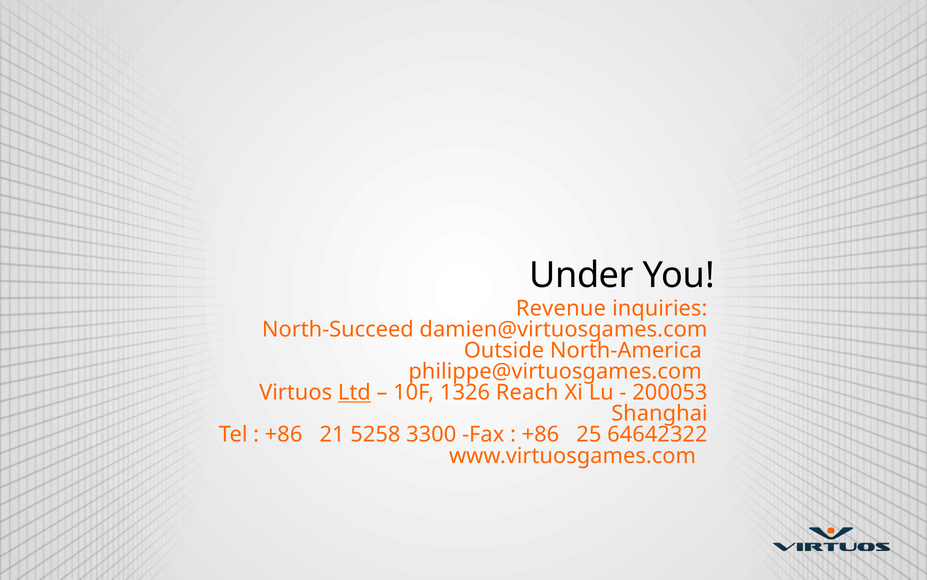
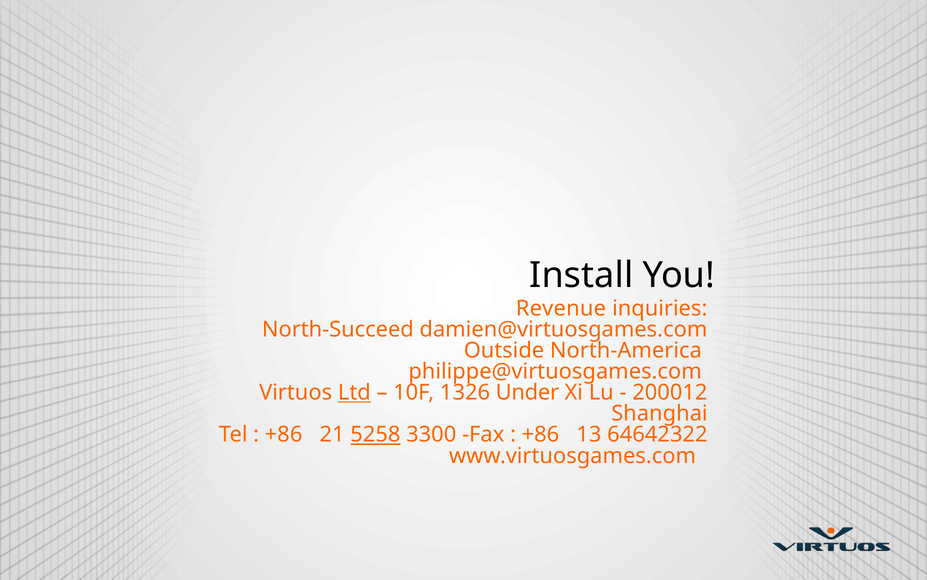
Under: Under -> Install (581, 275)
Reach: Reach -> Under (527, 392)
200053: 200053 -> 200012 (670, 392)
5258 underline: none -> present (375, 434)
25: 25 -> 13 (589, 434)
